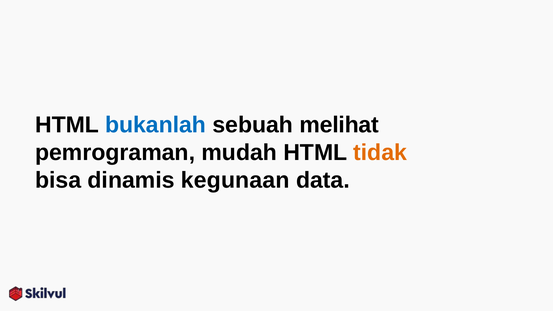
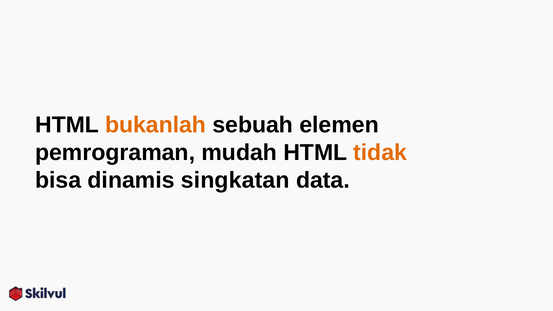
bukanlah colour: blue -> orange (156, 125)
melihat: melihat -> elemen (339, 125)
kegunaan: kegunaan -> singkatan (235, 180)
